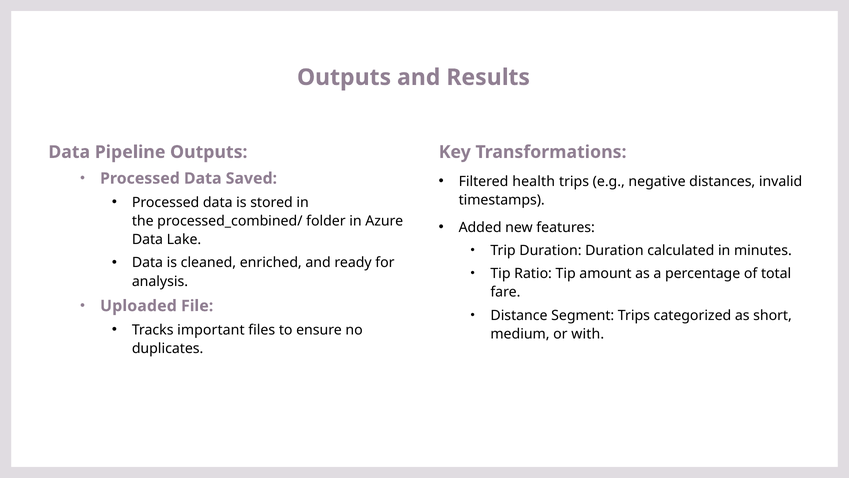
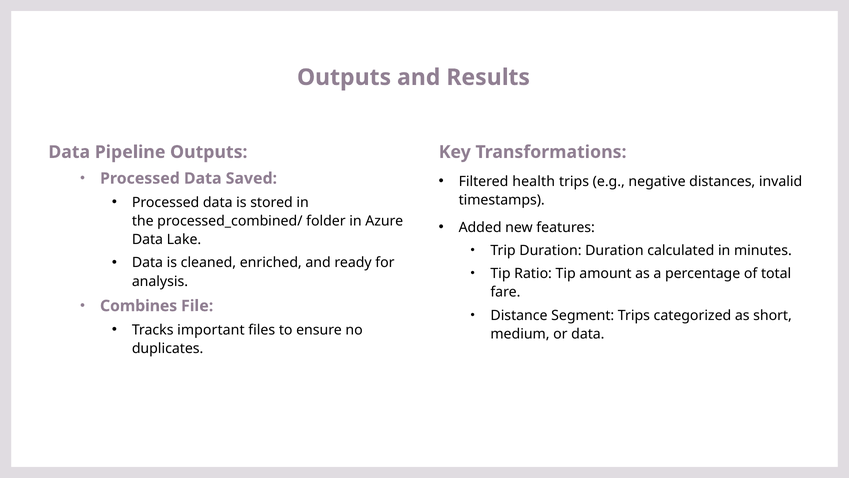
Uploaded: Uploaded -> Combines (139, 306)
or with: with -> data (588, 334)
